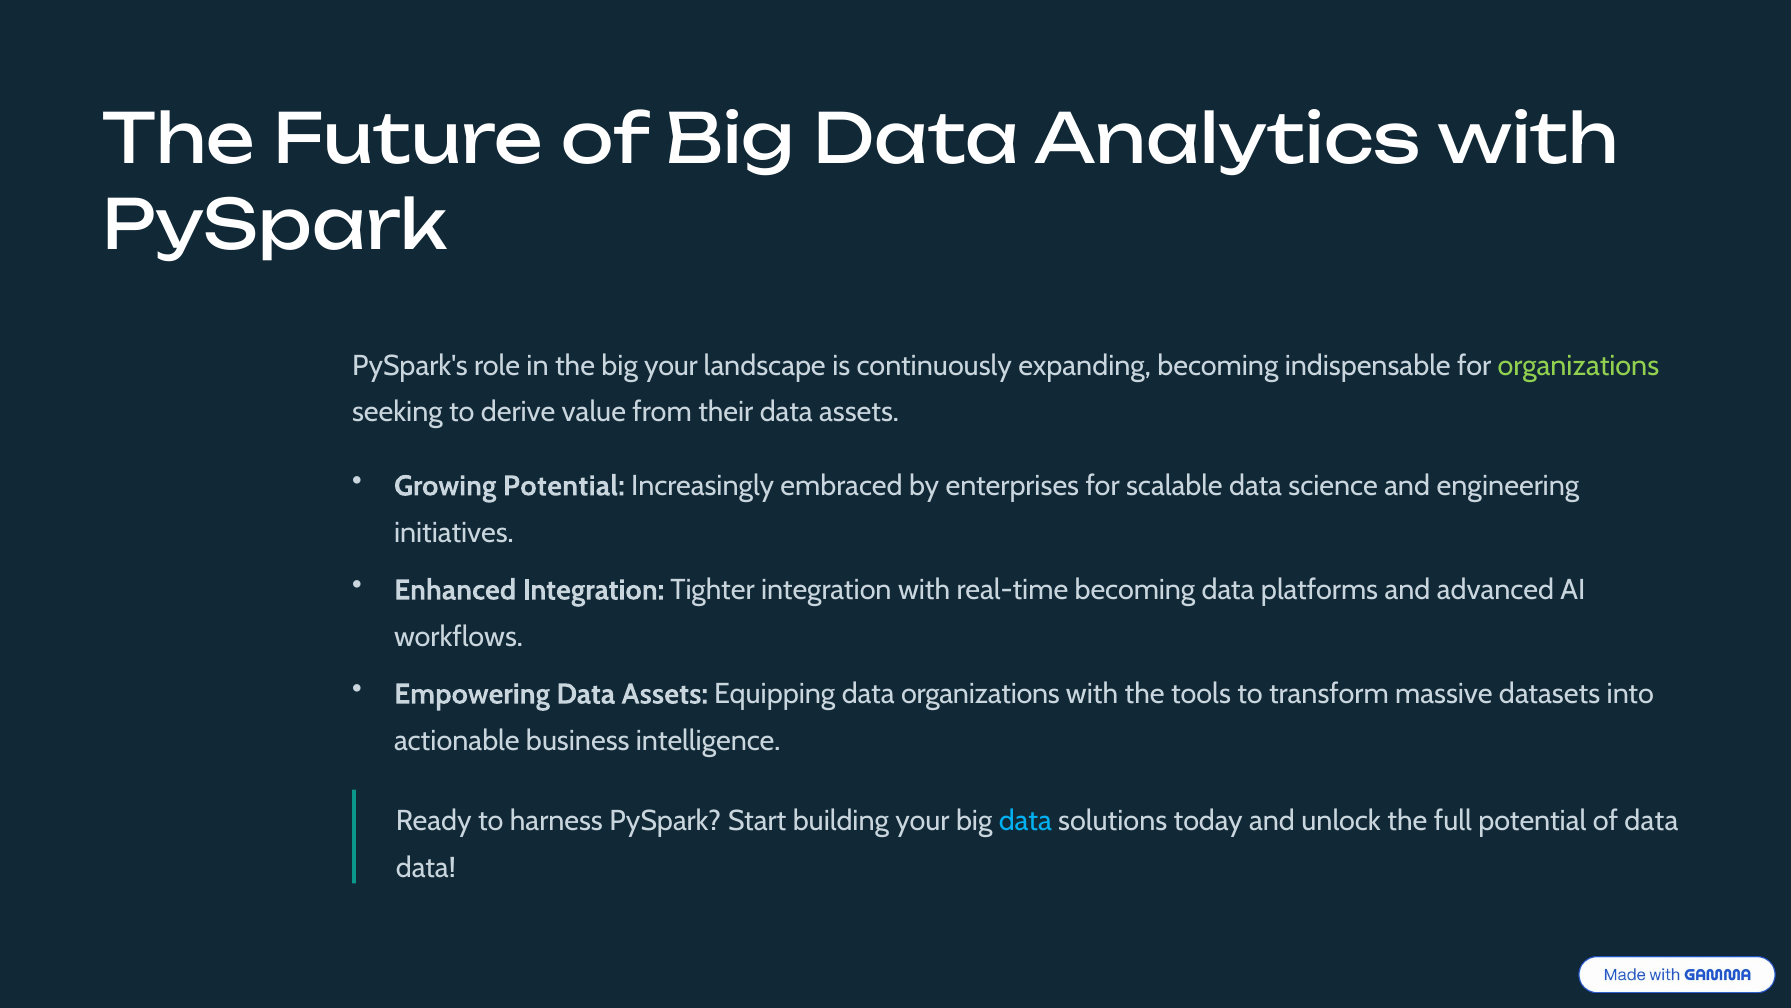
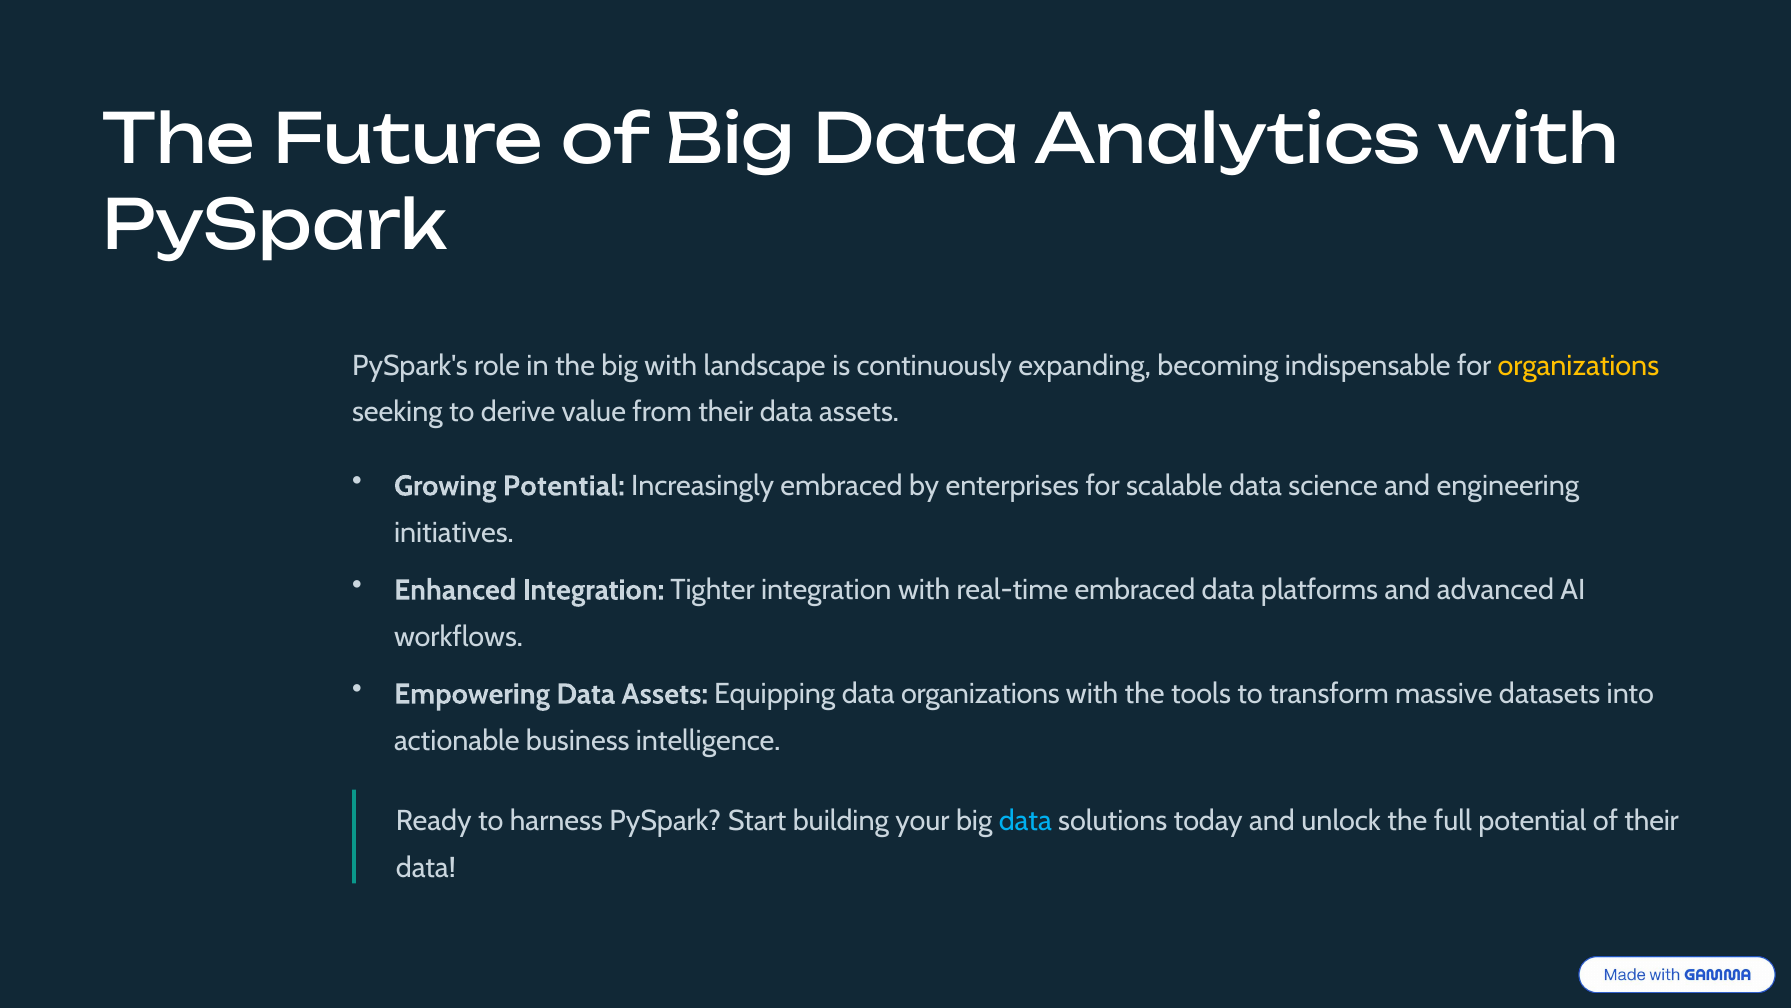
big your: your -> with (671, 366)
organizations colour: light green -> yellow (1578, 366)
real-time becoming: becoming -> embraced (1135, 590)
of data: data -> their (1652, 820)
